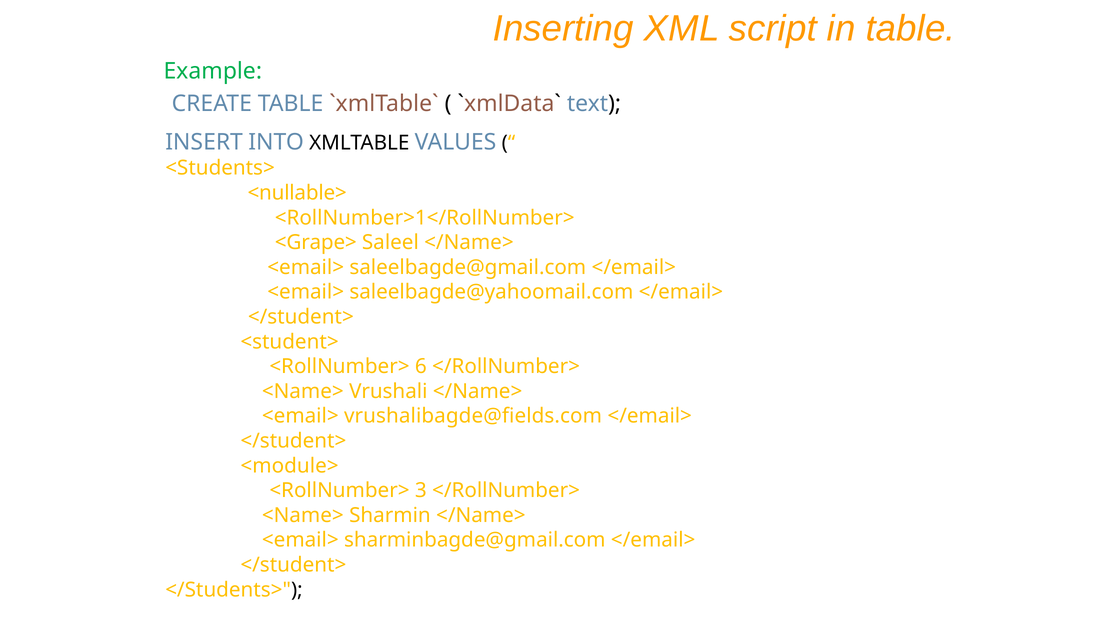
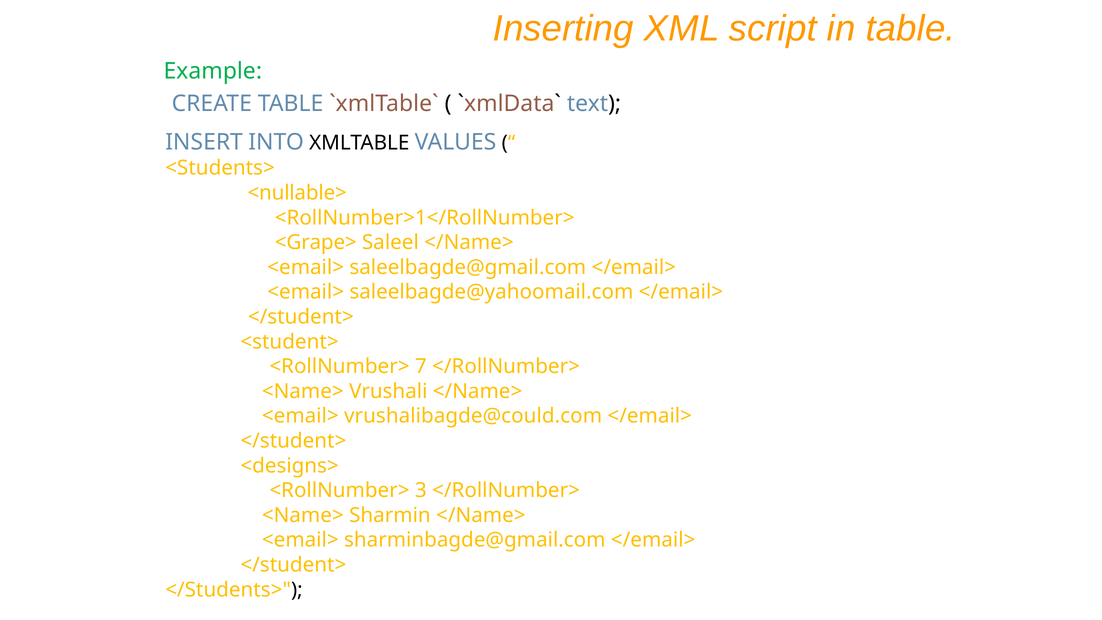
6: 6 -> 7 (421, 367)
vrushalibagde@fields.com: vrushalibagde@fields.com -> vrushalibagde@could.com (473, 416)
<module>: <module> -> <designs> (290, 466)
